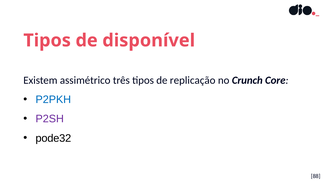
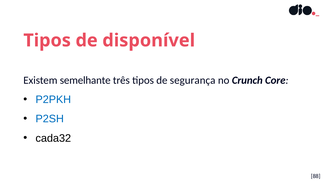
assimétrico: assimétrico -> semelhante (85, 80)
replicação: replicação -> segurança (193, 80)
P2SH colour: purple -> blue (50, 119)
pode32: pode32 -> cada32 (53, 138)
